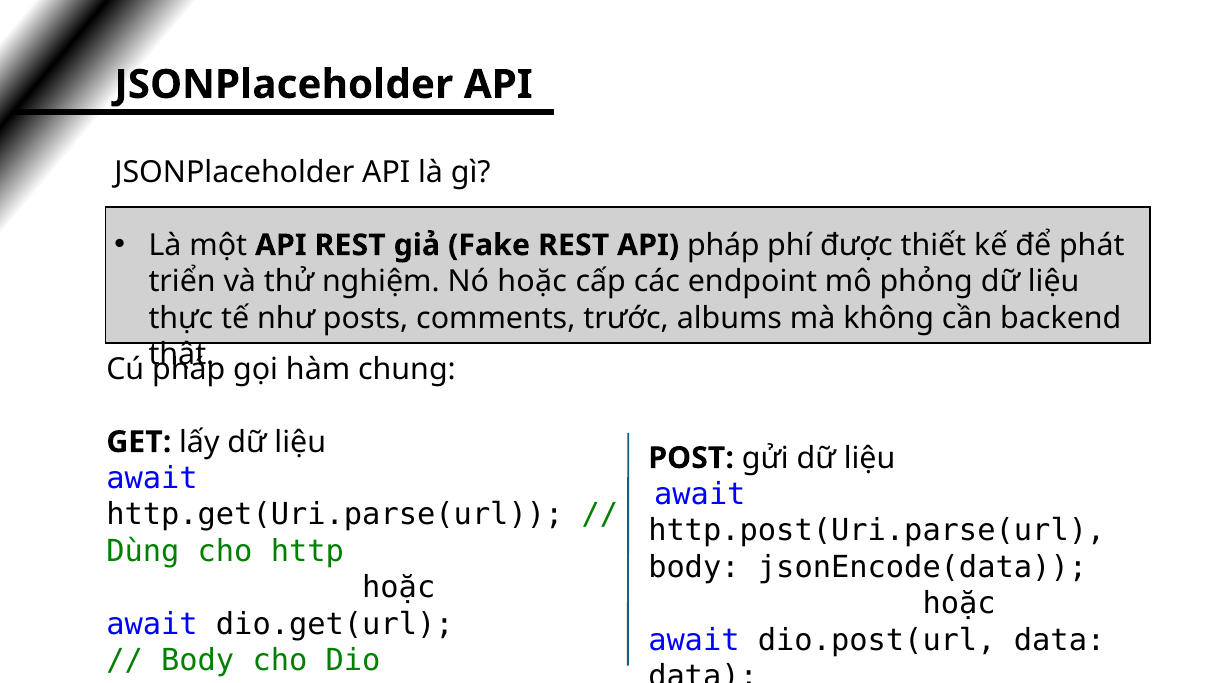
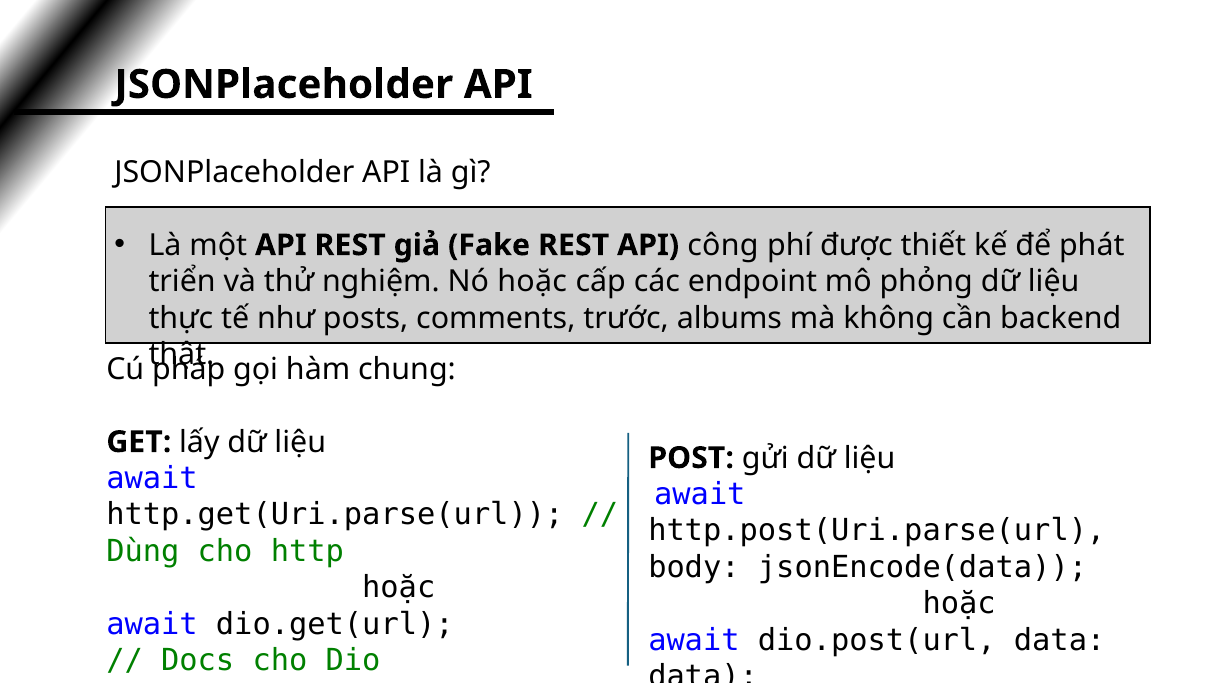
API pháp: pháp -> công (723, 245)
Body: Body -> Docs (198, 661)
